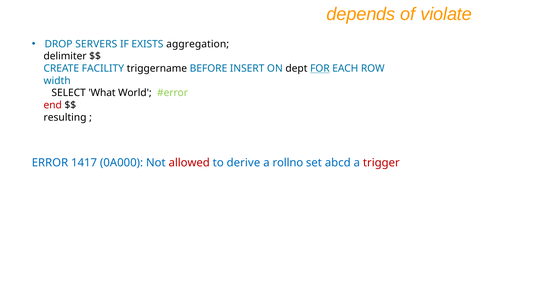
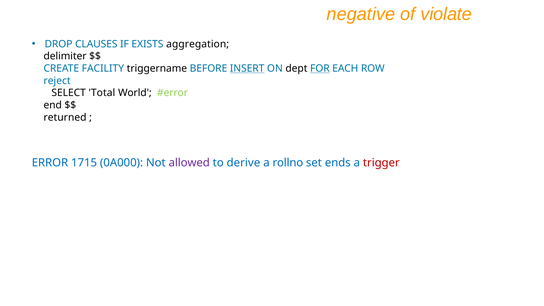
depends: depends -> negative (361, 14)
SERVERS: SERVERS -> CLAUSES (96, 44)
INSERT underline: none -> present (247, 68)
width: width -> reject (57, 81)
What: What -> Total (102, 93)
end colour: red -> black (53, 105)
resulting: resulting -> returned (65, 117)
1417: 1417 -> 1715 (84, 163)
allowed colour: red -> purple (189, 163)
abcd: abcd -> ends (338, 163)
